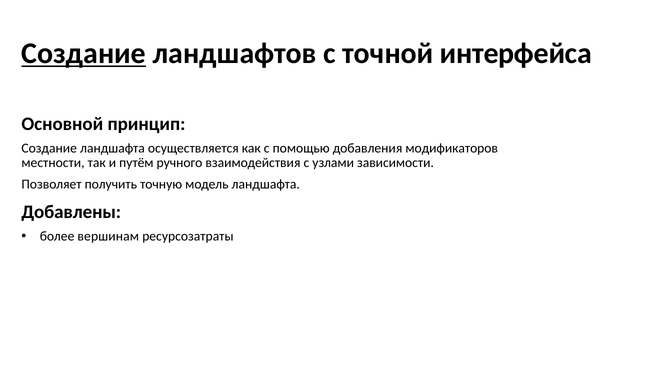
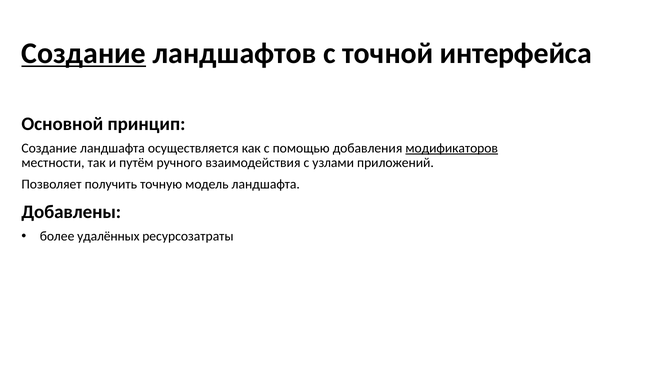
модификаторов underline: none -> present (452, 148)
зависимости: зависимости -> приложений (395, 163)
вершинам: вершинам -> удалённых (108, 236)
